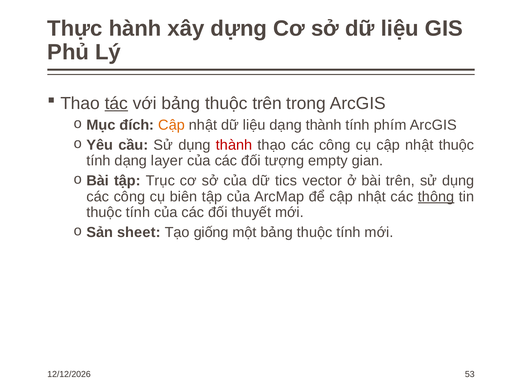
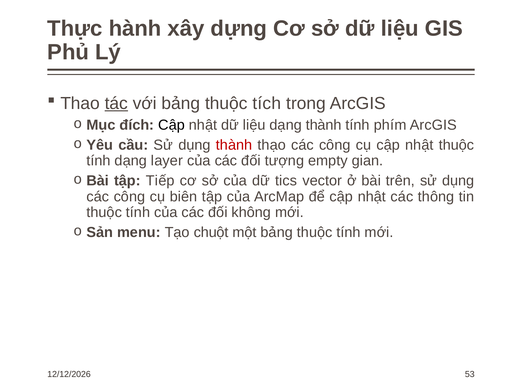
thuộc trên: trên -> tích (267, 103)
Cập colour: orange -> black (172, 125)
Trục: Trục -> Tiếp (160, 181)
thông underline: present -> none (436, 196)
thuyết: thuyết -> không (251, 212)
sheet: sheet -> menu (139, 232)
giống: giống -> chuột (211, 232)
